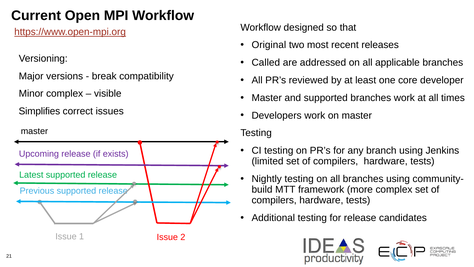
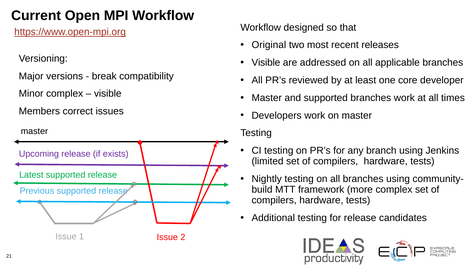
Called: Called -> Visible (266, 63)
Simplifies: Simplifies -> Members (39, 111)
